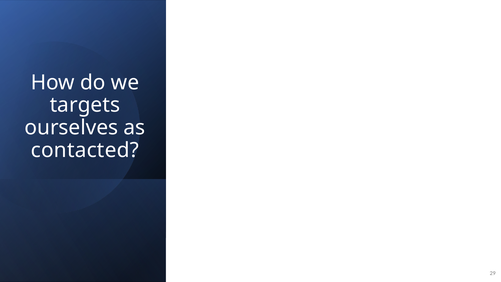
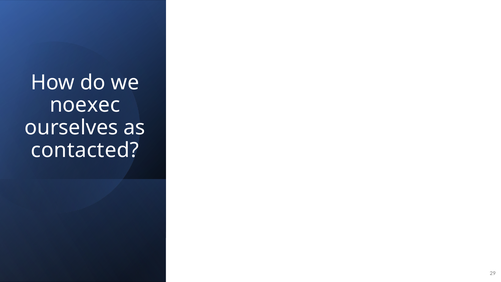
targets: targets -> noexec (85, 105)
